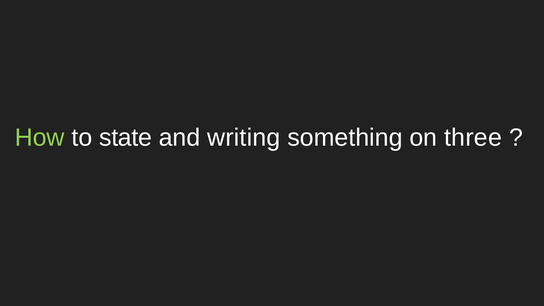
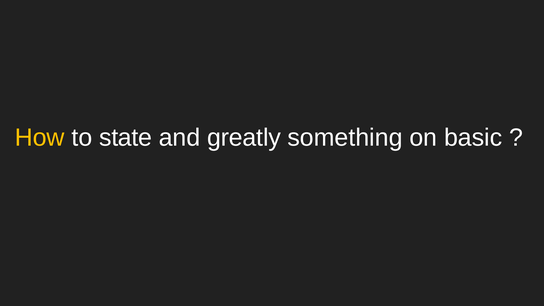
How colour: light green -> yellow (40, 138)
writing: writing -> greatly (244, 138)
three: three -> basic (473, 138)
